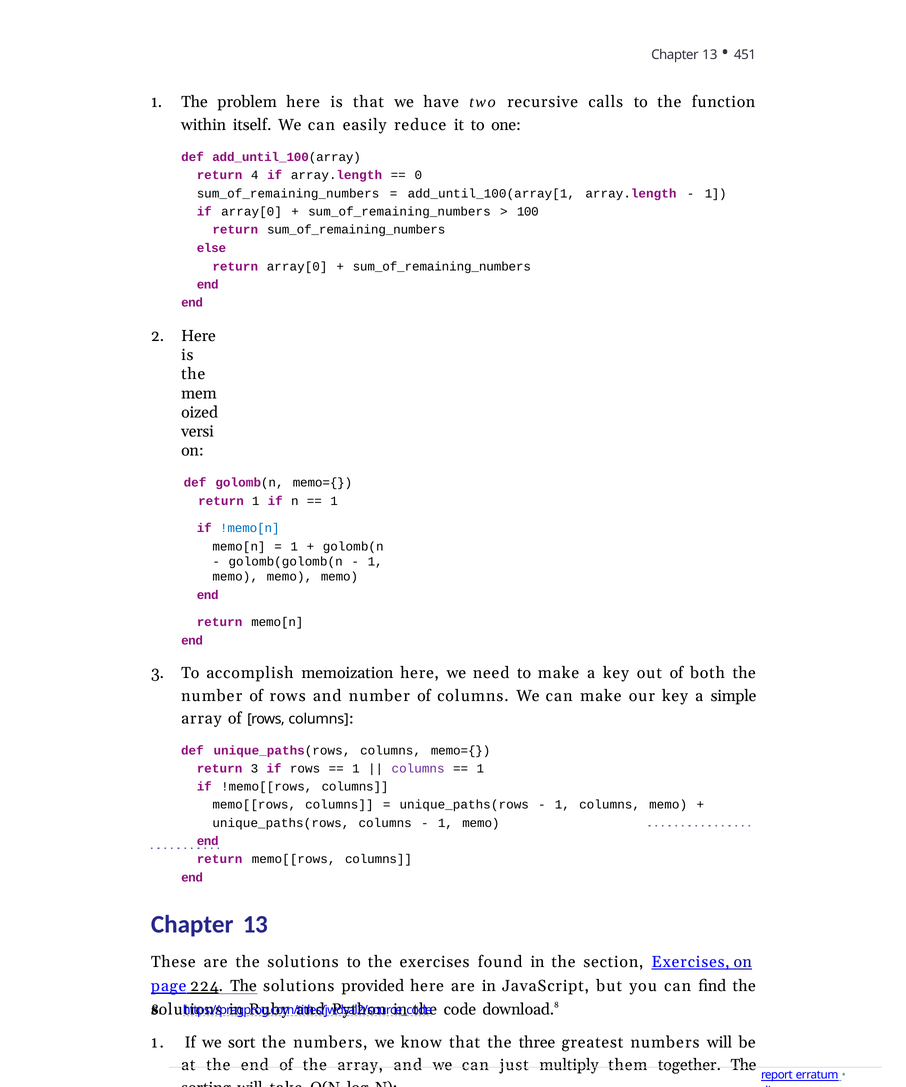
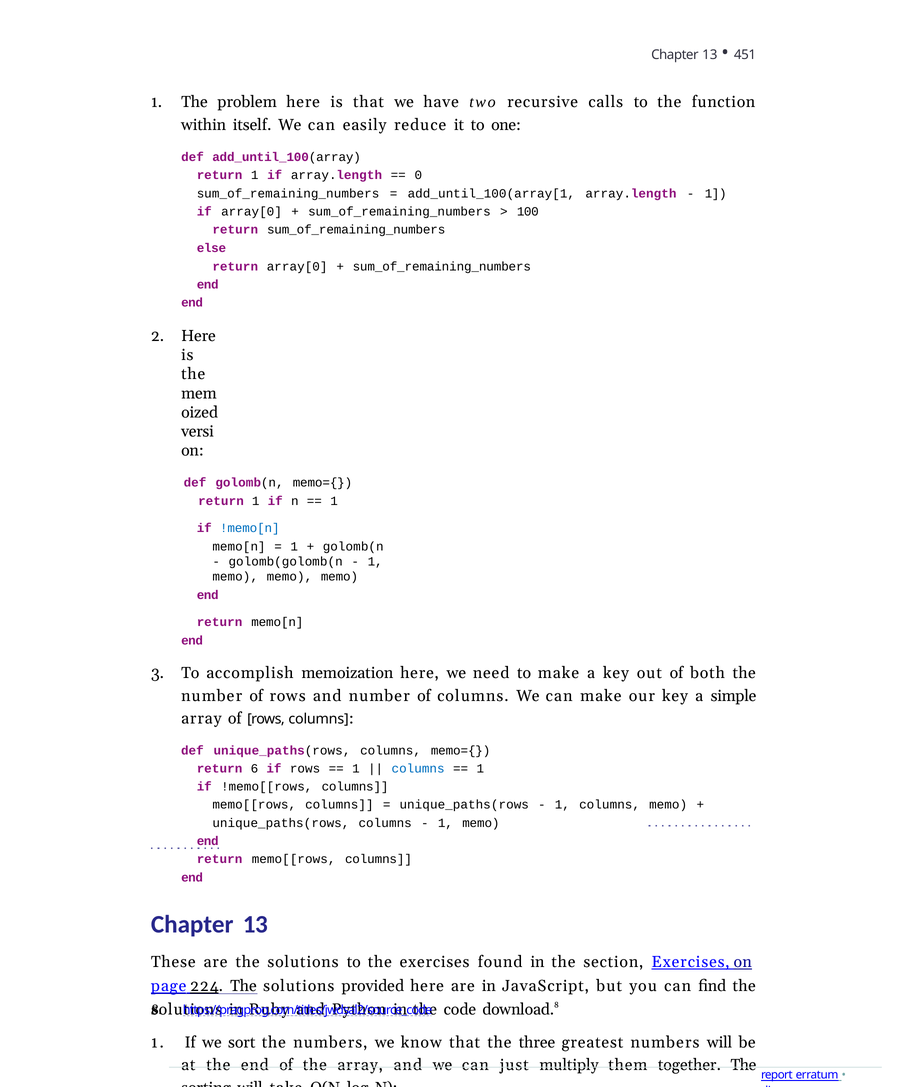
4: 4 -> 1 (255, 175)
return 3: 3 -> 6 (254, 769)
columns colour: purple -> blue (418, 769)
